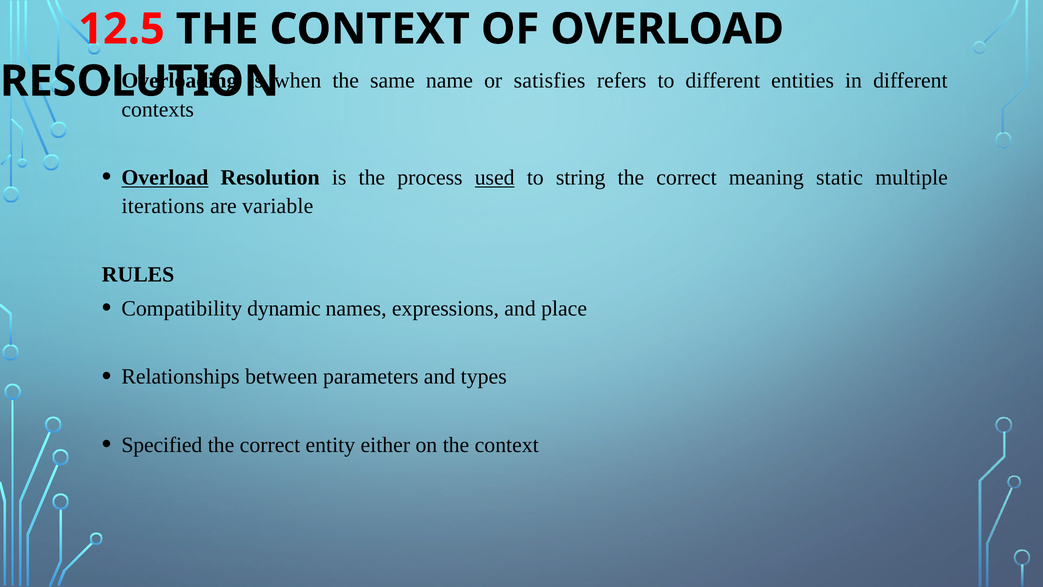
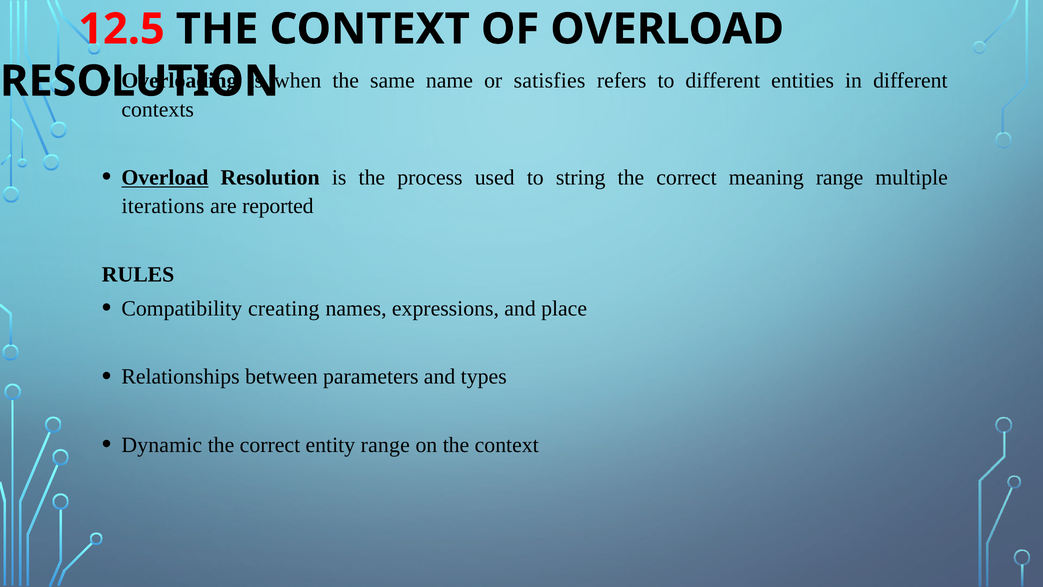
used underline: present -> none (495, 177)
meaning static: static -> range (840, 177)
variable: variable -> reported (278, 206)
dynamic: dynamic -> creating (284, 308)
Specified: Specified -> Dynamic (162, 445)
entity either: either -> range (385, 445)
